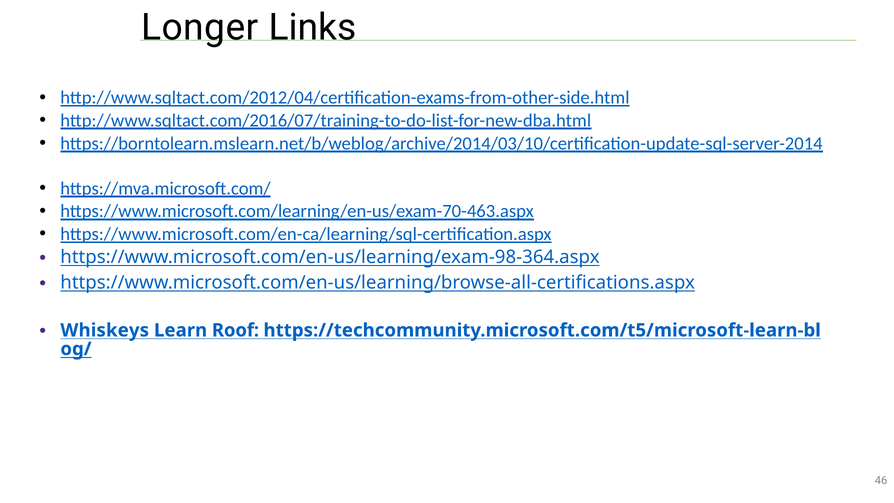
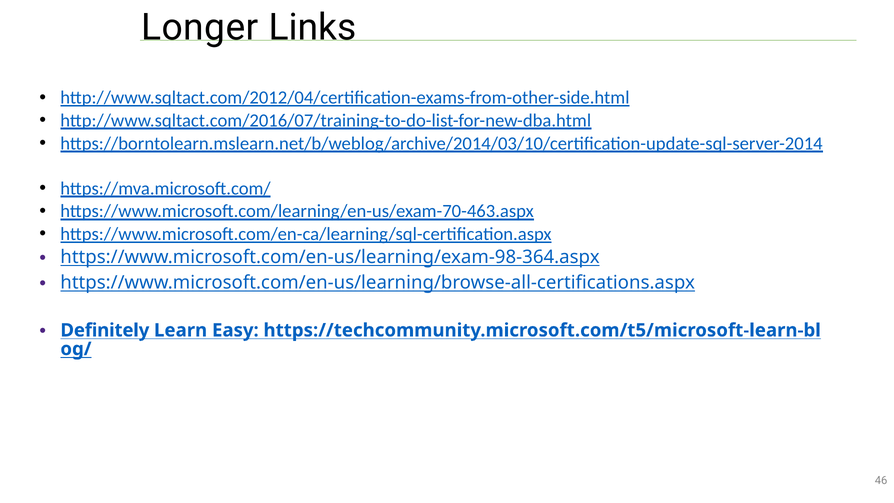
Whiskeys: Whiskeys -> Definitely (105, 330)
Roof: Roof -> Easy (235, 330)
